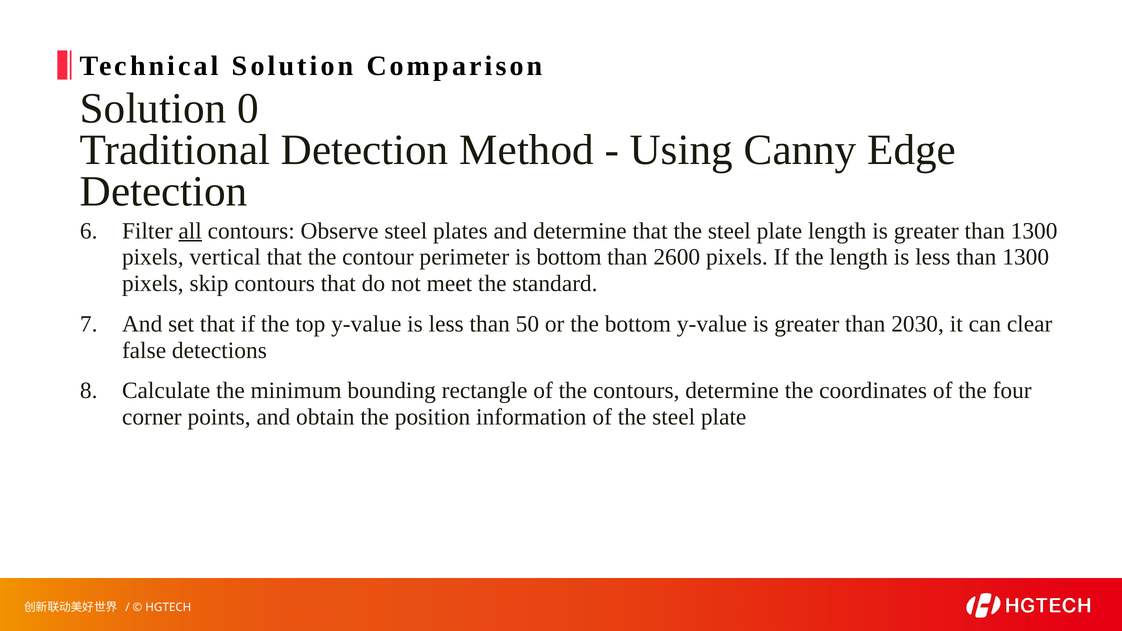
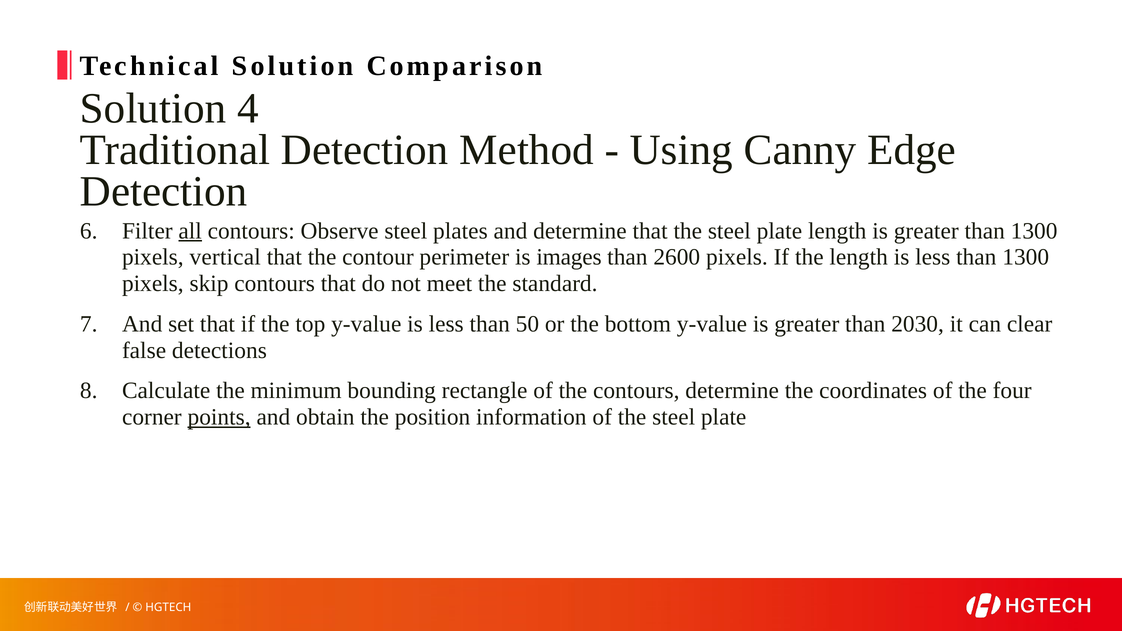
0: 0 -> 4 (248, 109)
is bottom: bottom -> images (569, 257)
points underline: none -> present (219, 417)
